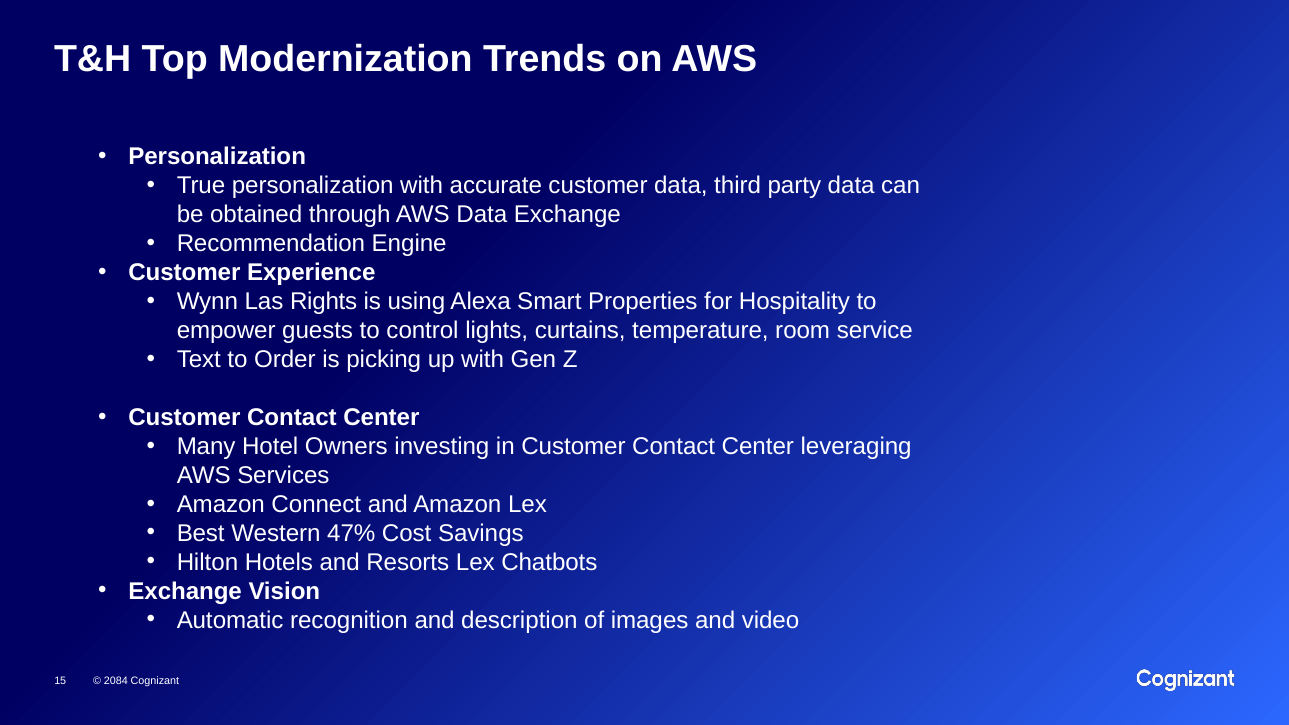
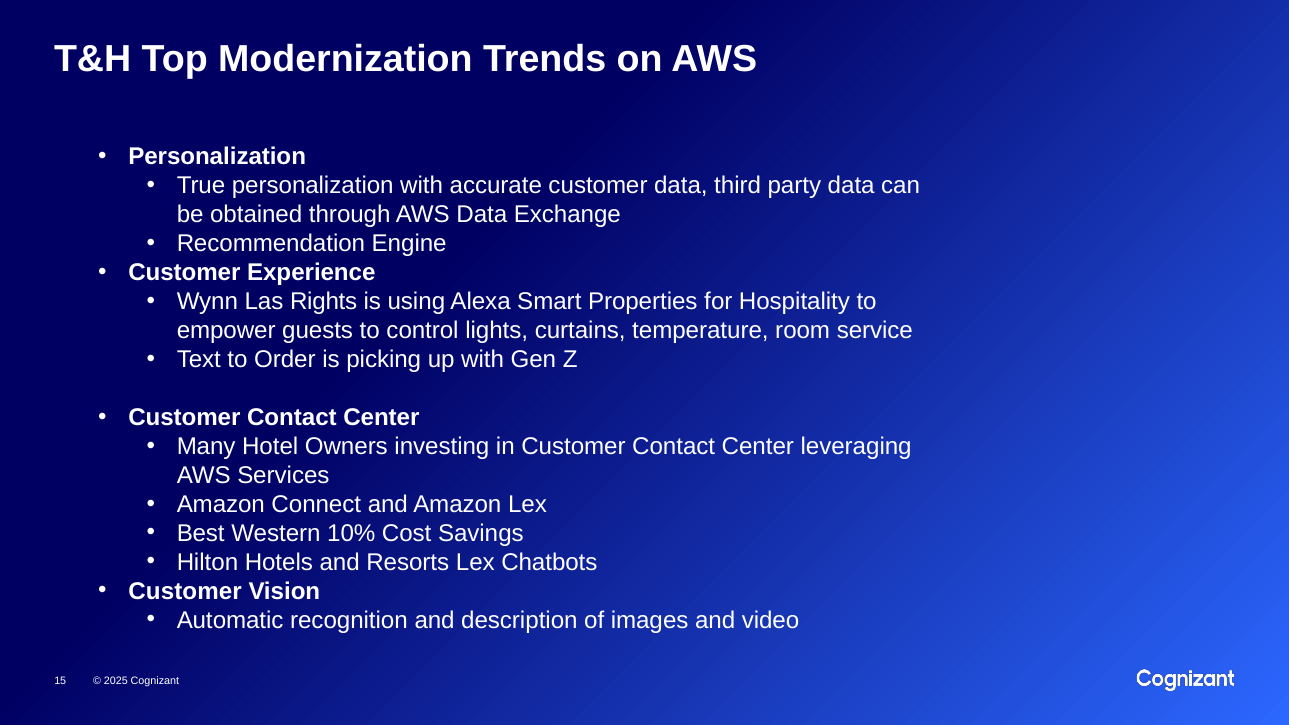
47%: 47% -> 10% (351, 534)
Exchange: Exchange -> Customer (185, 591)
2084: 2084 -> 2025 (116, 681)
